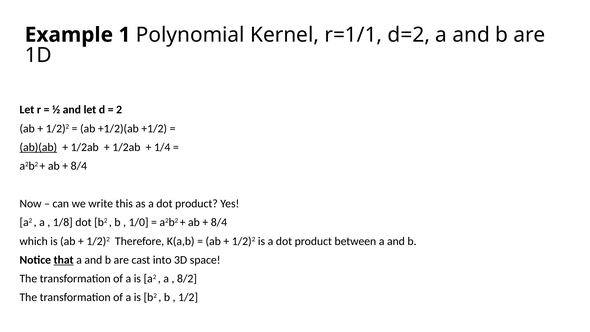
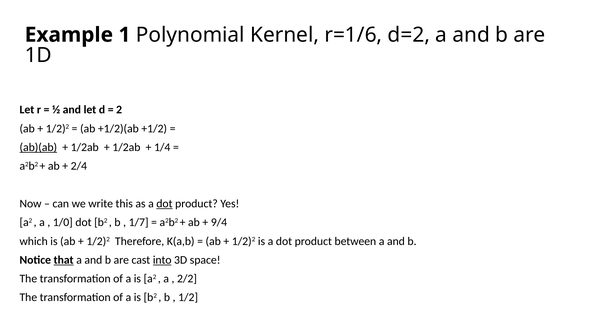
r=1/1: r=1/1 -> r=1/6 (353, 35)
8/4: 8/4 -> 2/4 (79, 166)
dot underline: none -> present (164, 204)
1/8: 1/8 -> 1/0 (63, 222)
1/0: 1/0 -> 1/7 (139, 222)
8/4: 8/4 -> 9/4 (219, 222)
into underline: none -> present (162, 260)
8/2: 8/2 -> 2/2 (187, 279)
